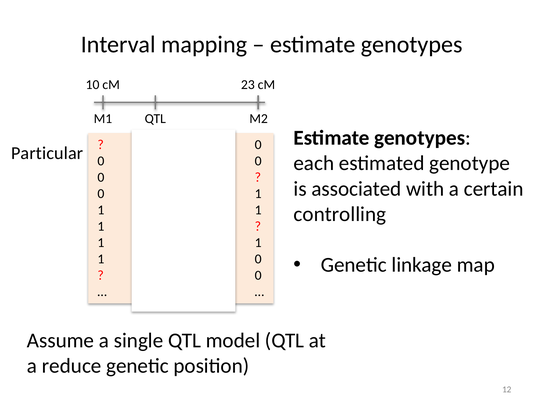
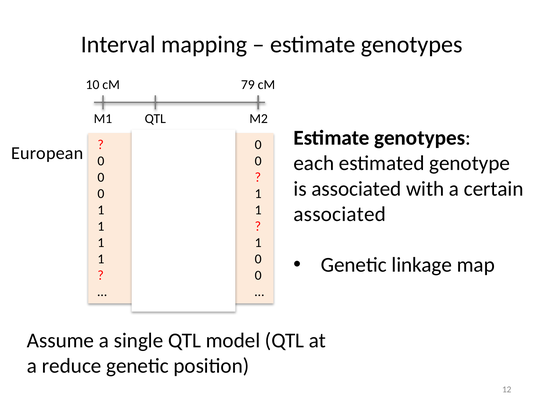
23: 23 -> 79 (248, 85)
Particular: Particular -> European (47, 153)
controlling: controlling -> associated (340, 214)
